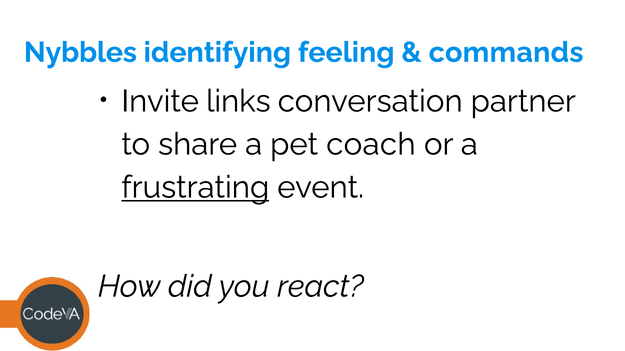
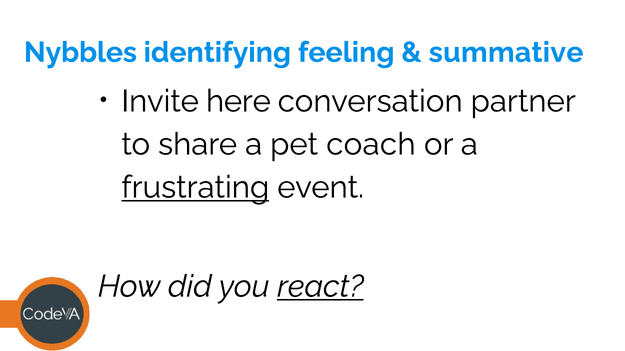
commands: commands -> summative (506, 53)
links: links -> here (238, 101)
react underline: none -> present (320, 287)
